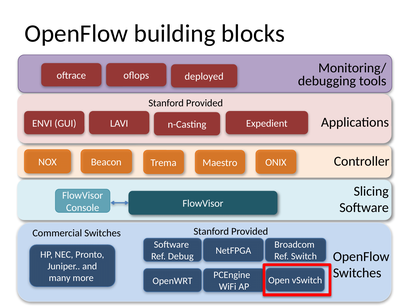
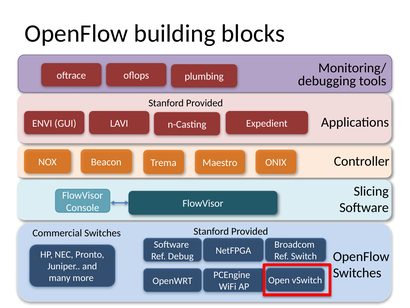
deployed: deployed -> plumbing (204, 76)
